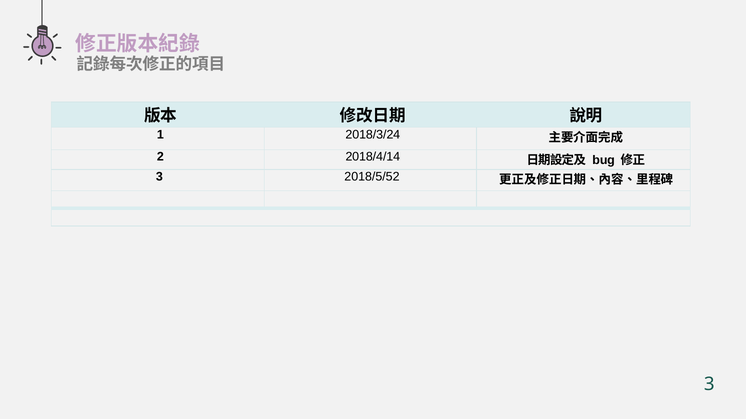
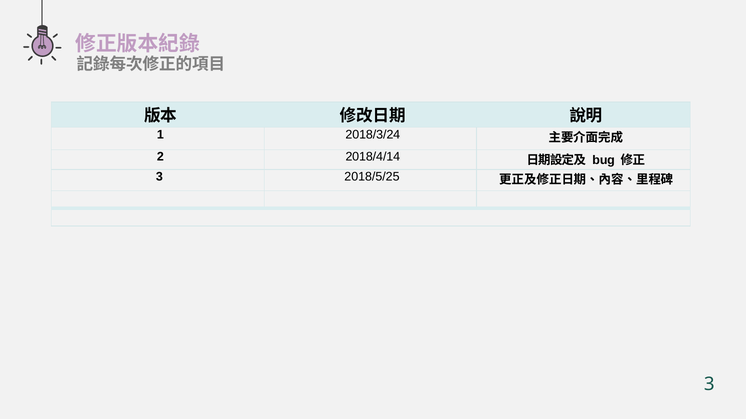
2018/5/52: 2018/5/52 -> 2018/5/25 (372, 177)
